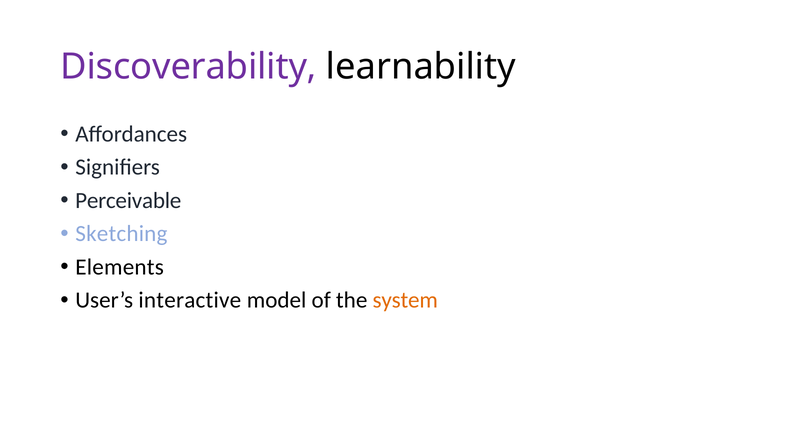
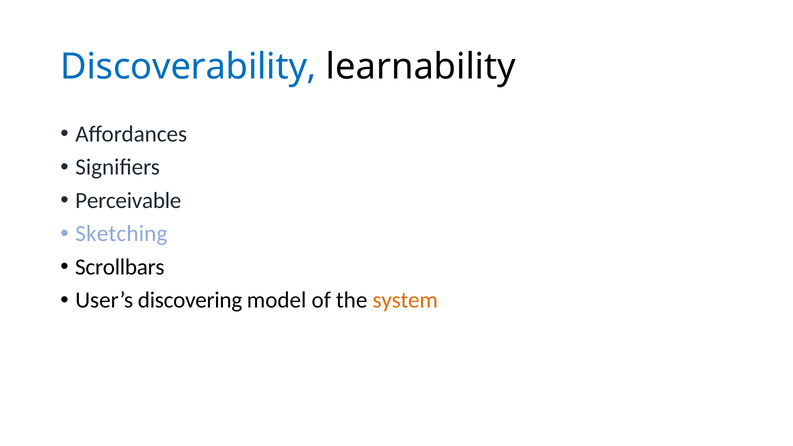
Discoverability colour: purple -> blue (189, 67)
Elements: Elements -> Scrollbars (120, 267)
interactive: interactive -> discovering (190, 300)
